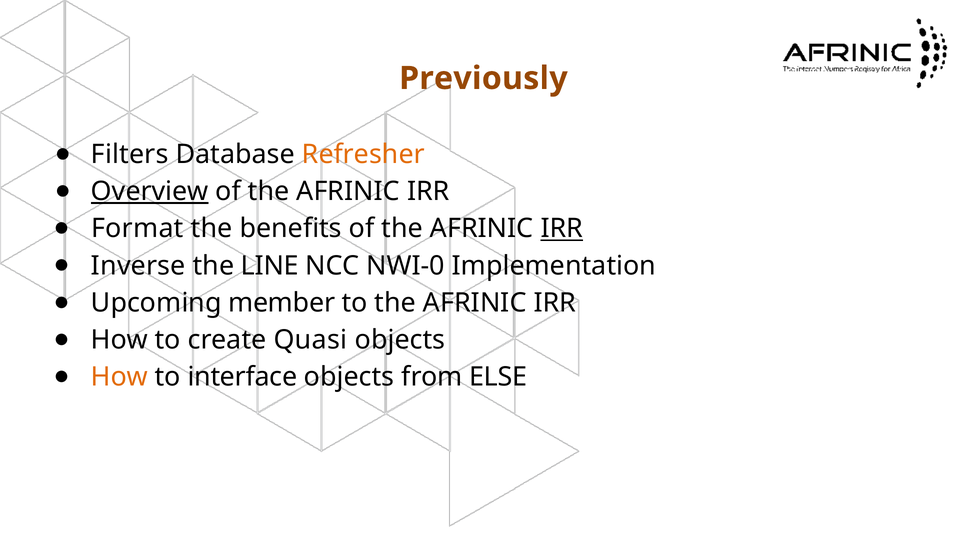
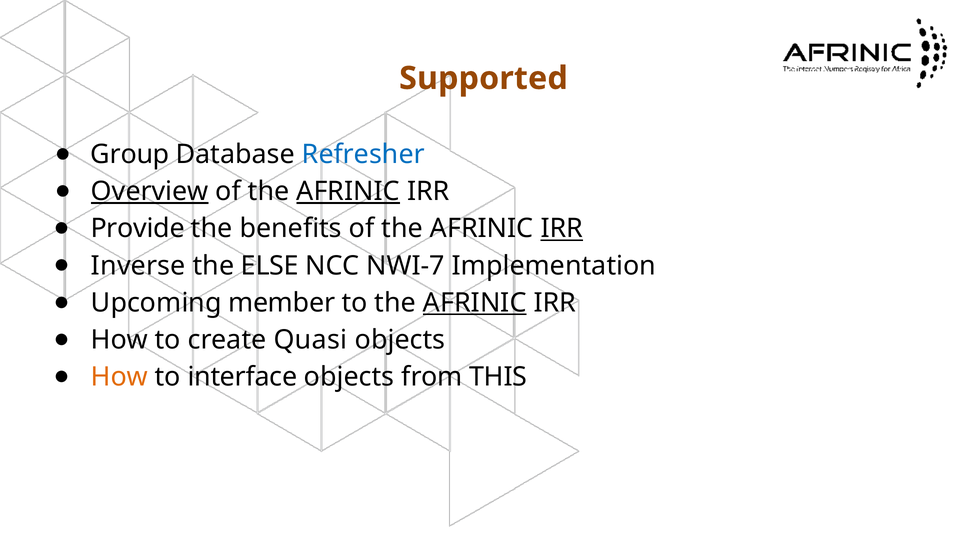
Previously: Previously -> Supported (483, 78)
Filters: Filters -> Group (130, 154)
Refresher colour: orange -> blue (363, 154)
AFRINIC underline: none -> present (348, 191)
Format: Format -> Provide (138, 229)
LINE: LINE -> ELSE (270, 266)
NWI-0: NWI-0 -> NWI-7 (405, 266)
AFRINIC underline: none -> present (475, 303)
ELSE: ELSE -> THIS (498, 377)
